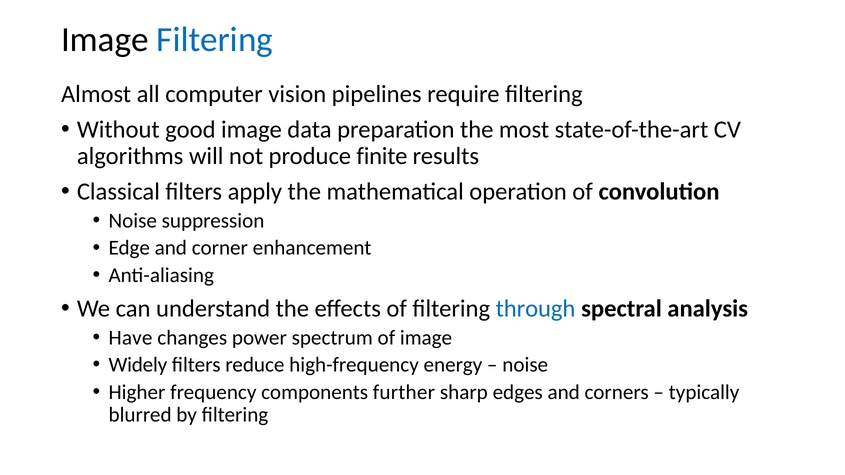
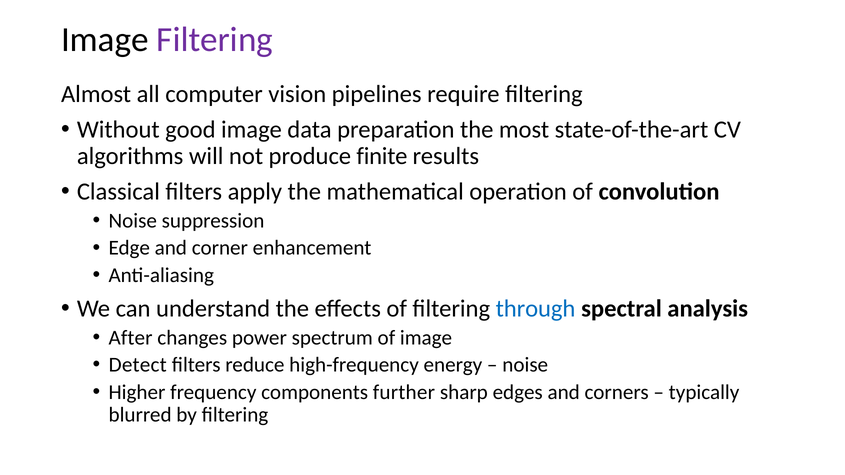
Filtering colour: blue -> purple (215, 40)
Have: Have -> After (131, 338)
Widely: Widely -> Detect (138, 365)
